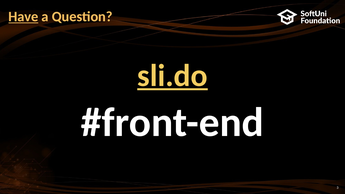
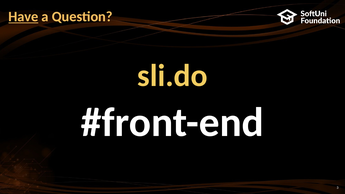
sli.do underline: present -> none (172, 76)
